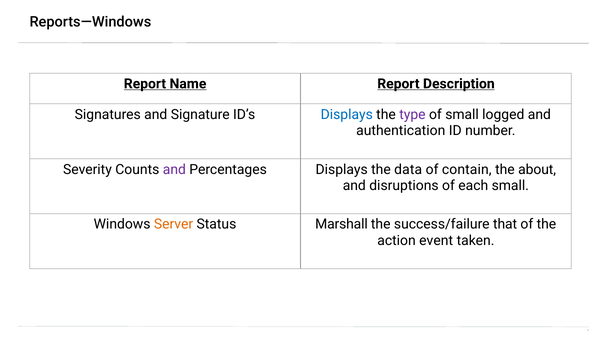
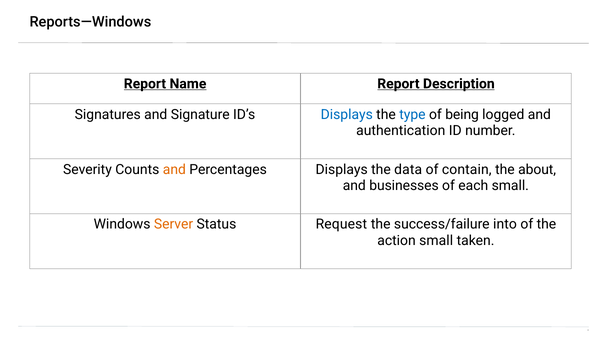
type colour: purple -> blue (412, 114)
of small: small -> being (462, 114)
and colour: purple -> orange (174, 169)
disruptions: disruptions -> businesses (404, 186)
Marshall: Marshall -> Request (341, 224)
that: that -> into (505, 224)
action event: event -> small (436, 240)
